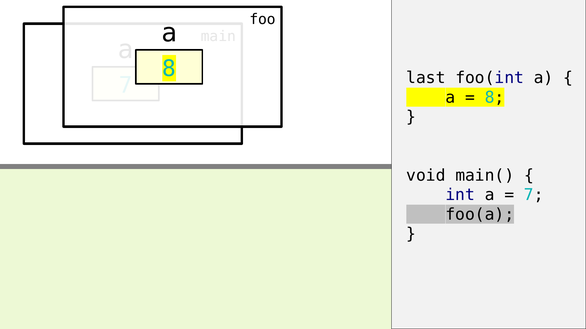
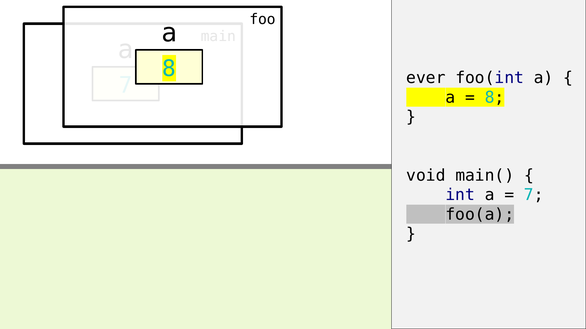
last: last -> ever (426, 78)
